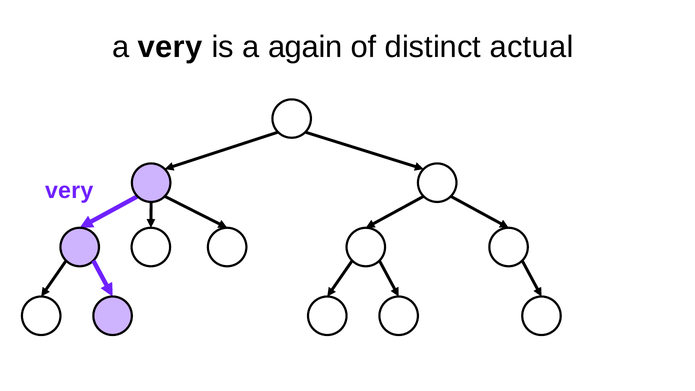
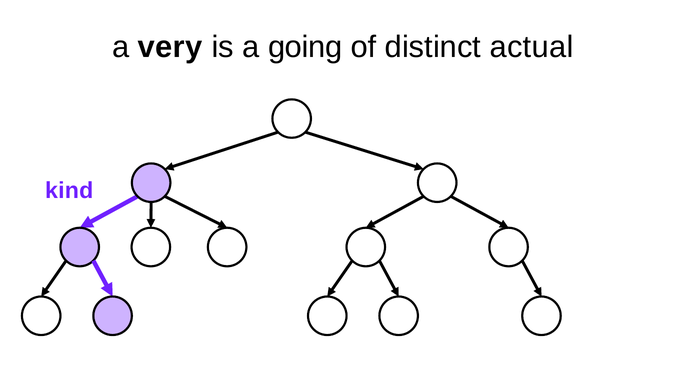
again: again -> going (305, 47)
very: very -> kind (69, 190)
